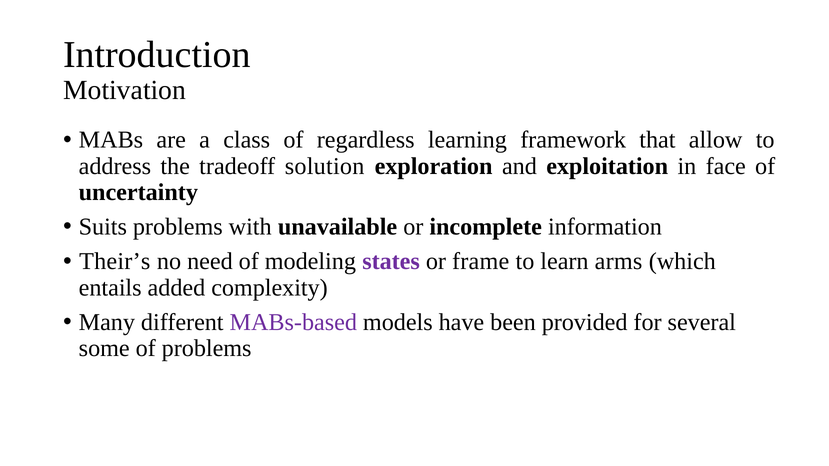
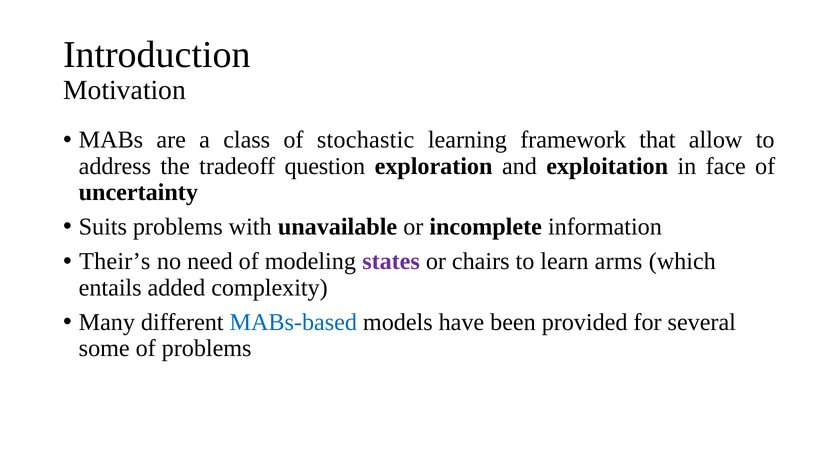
regardless: regardless -> stochastic (366, 140)
solution: solution -> question (325, 166)
frame: frame -> chairs (481, 262)
MABs-based colour: purple -> blue (293, 322)
